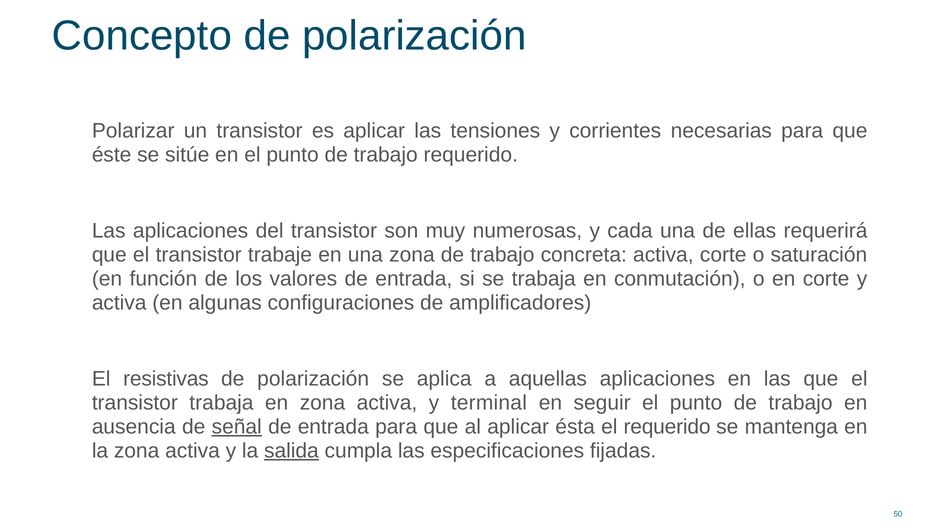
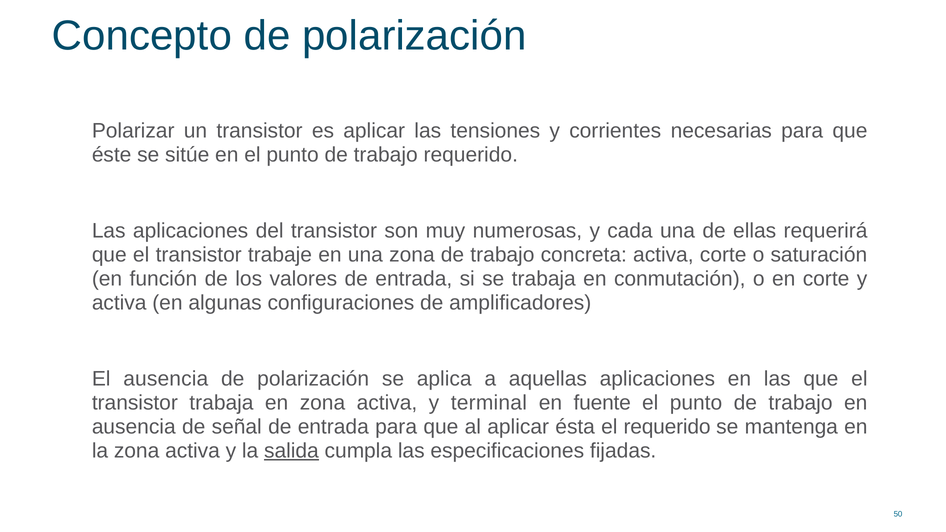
El resistivas: resistivas -> ausencia (166, 379)
seguir: seguir -> fuente (602, 403)
señal underline: present -> none (237, 427)
